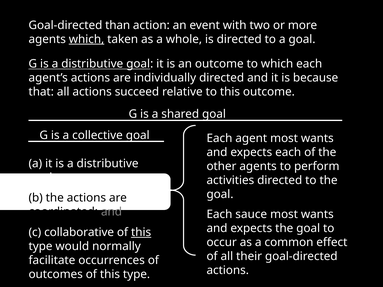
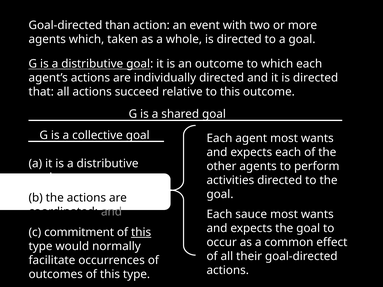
which underline: present -> none (87, 39)
it is because: because -> directed (316, 78)
collaborative: collaborative -> commitment (79, 232)
